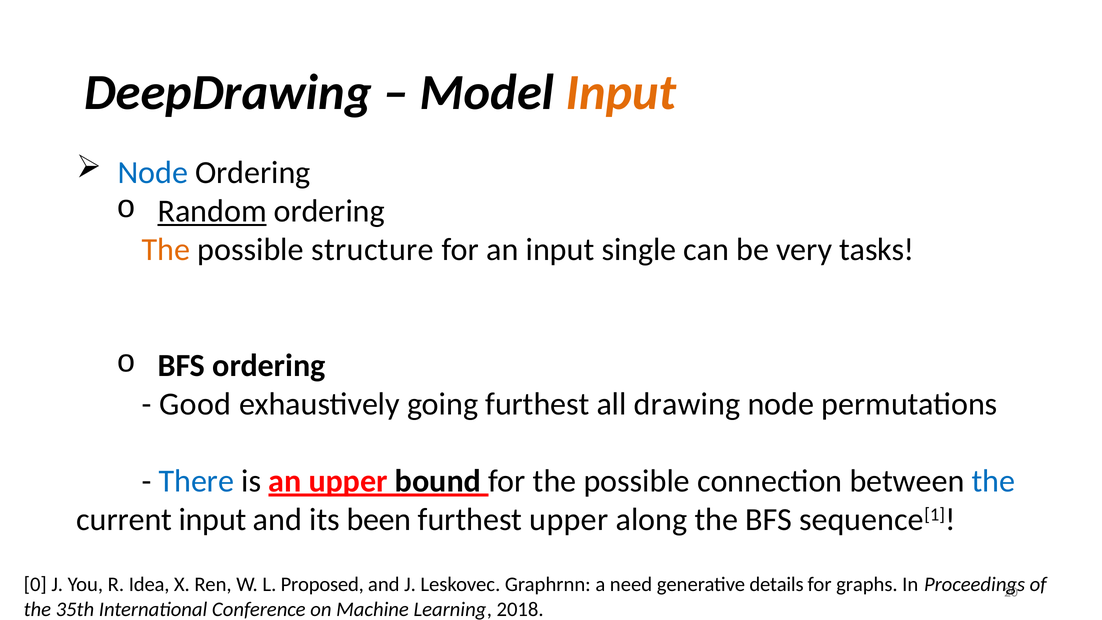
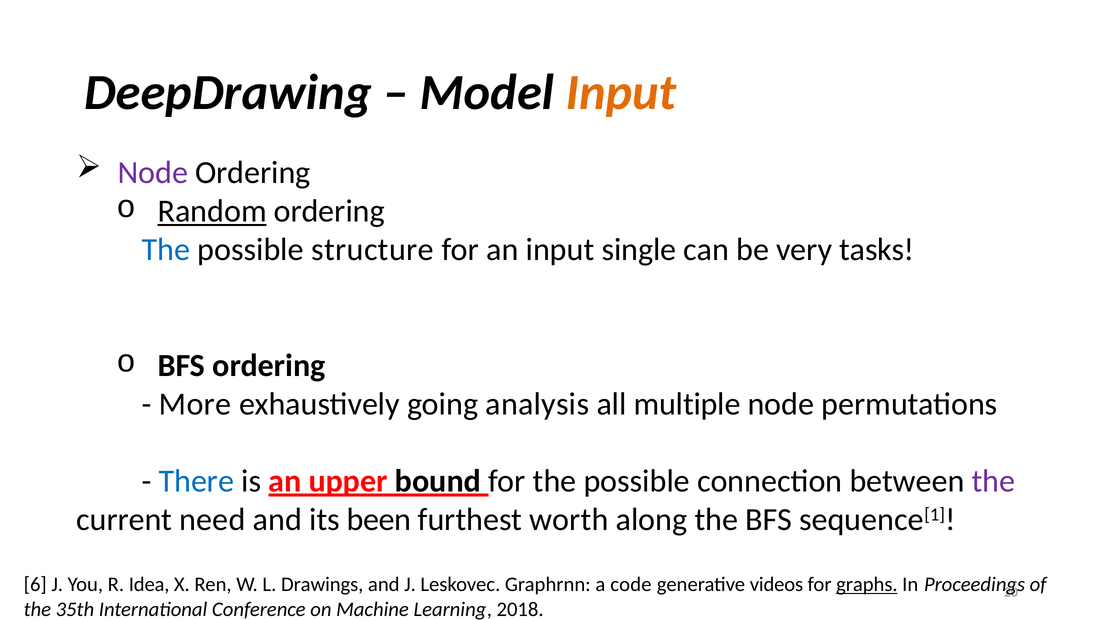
Node colour: blue -> purple (153, 172)
The colour: orange -> blue (166, 250)
Good: Good -> More (195, 404)
going furthest: furthest -> analysis (537, 404)
drawing: drawing -> multiple (687, 404)
the colour: blue -> purple (993, 481)
current input: input -> need (212, 520)
furthest upper: upper -> worth (569, 520)
0: 0 -> 6 (35, 584)
Proposed: Proposed -> Drawings (322, 584)
need: need -> code (631, 584)
details: details -> videos (776, 584)
graphs underline: none -> present (867, 584)
